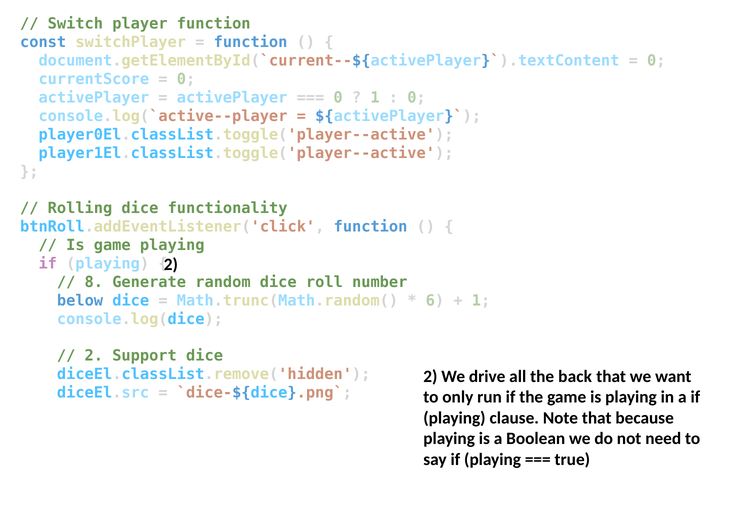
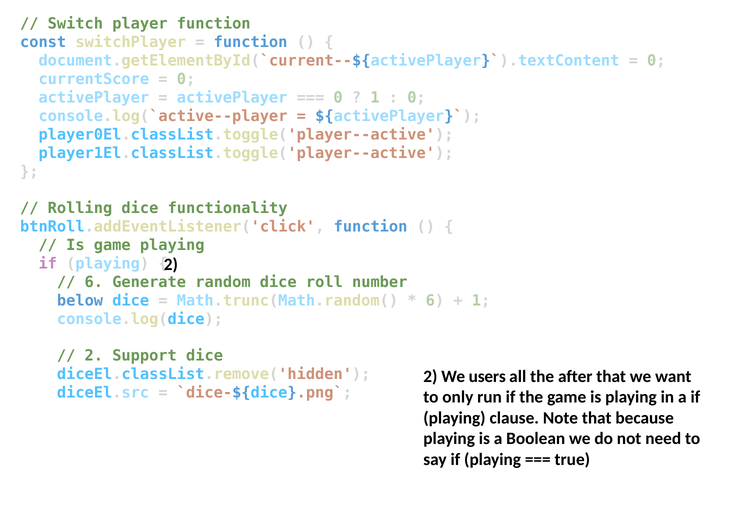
8: 8 -> 6 (94, 282)
drive: drive -> users (487, 376)
back: back -> after (575, 376)
